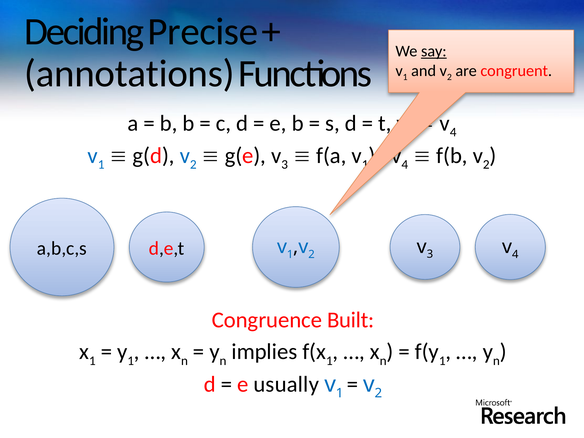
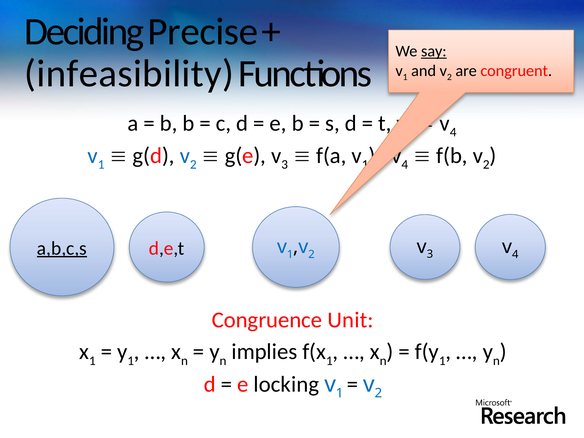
annotations: annotations -> infeasibility (129, 74)
a,b,c,s underline: none -> present (62, 248)
Built: Built -> Unit (351, 320)
usually: usually -> locking (286, 384)
